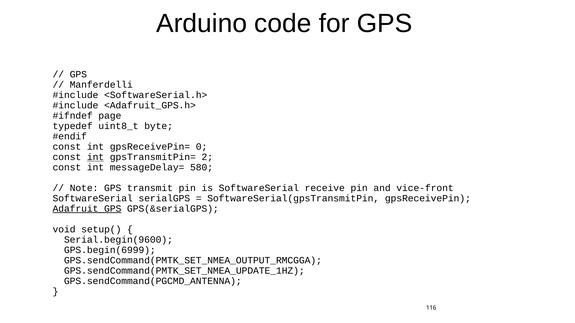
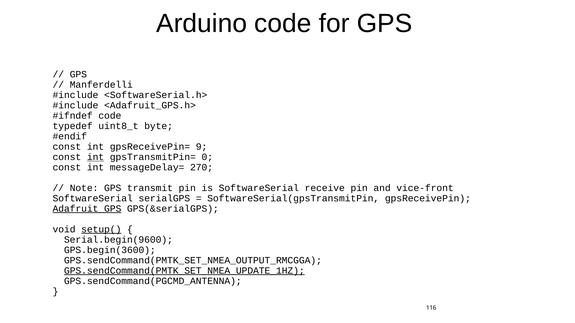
page: page -> code (110, 116)
0: 0 -> 9 (202, 147)
2: 2 -> 0 (207, 157)
580: 580 -> 270 (202, 168)
setup( underline: none -> present (101, 230)
GPS.begin(6999: GPS.begin(6999 -> GPS.begin(3600 (110, 250)
GPS.sendCommand(PMTK_SET_NMEA_UPDATE_1HZ underline: none -> present (184, 271)
